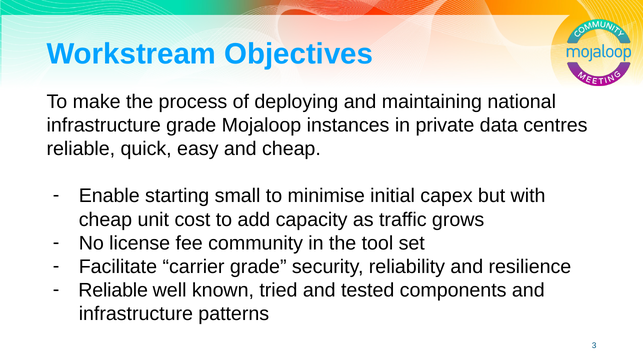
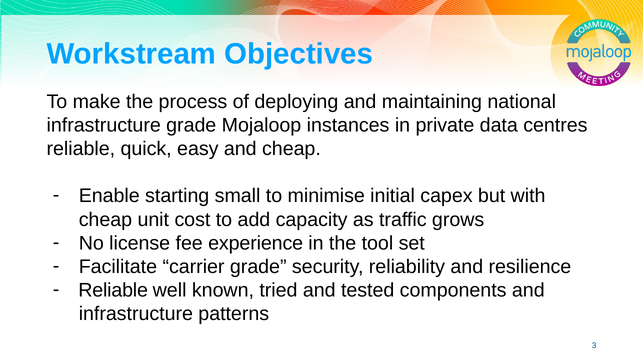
community: community -> experience (256, 243)
